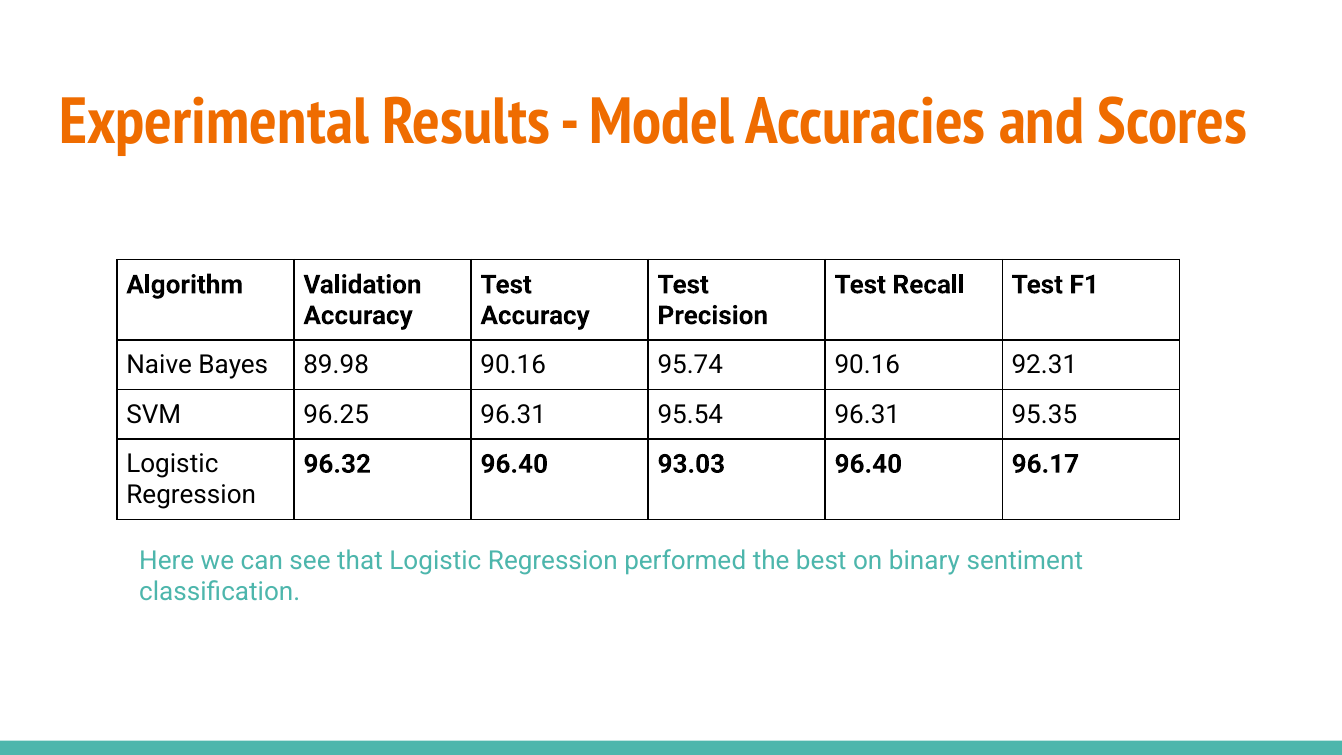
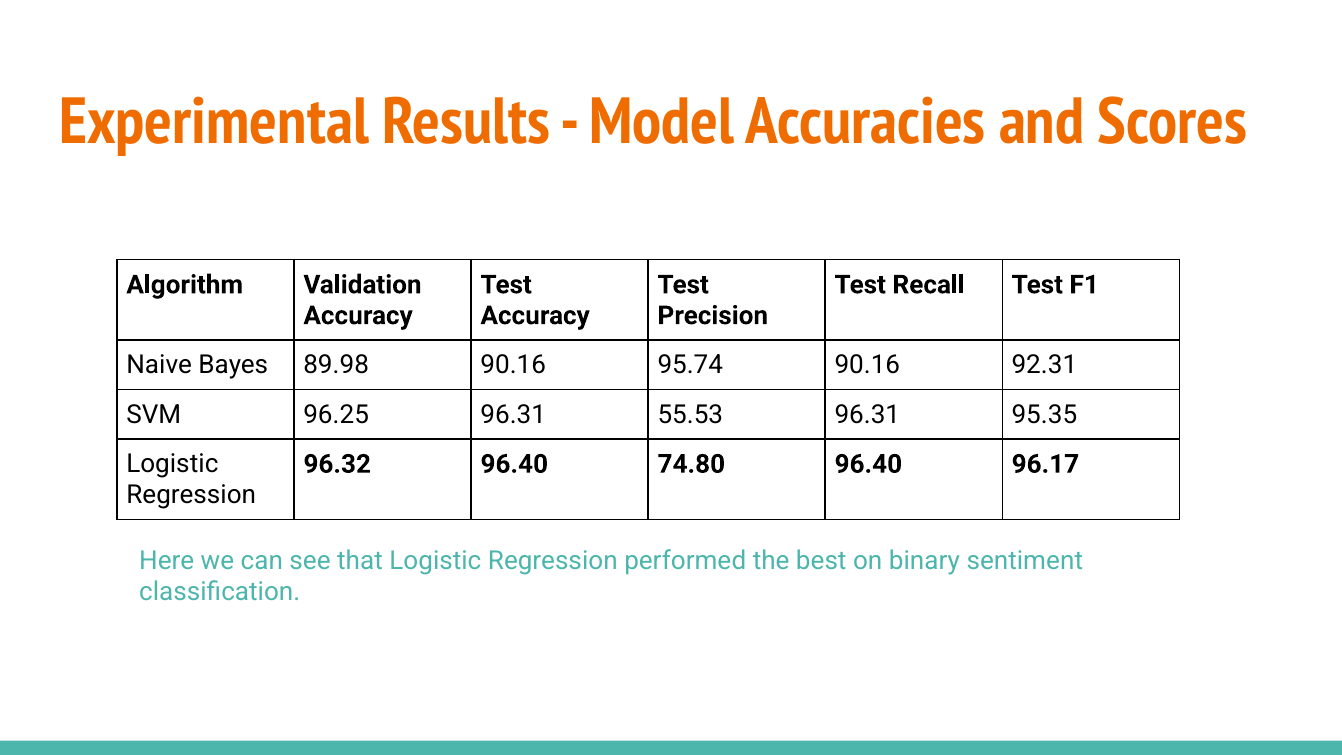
95.54: 95.54 -> 55.53 (690, 415)
93.03: 93.03 -> 74.80 (691, 464)
